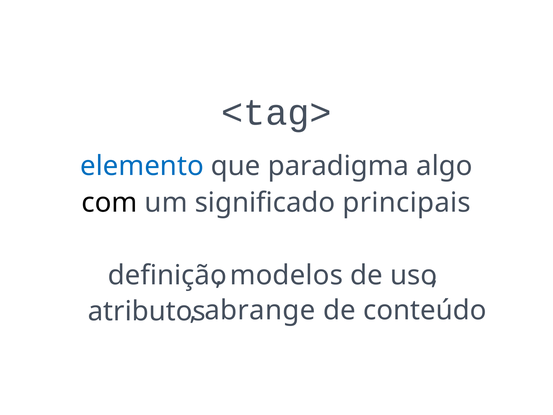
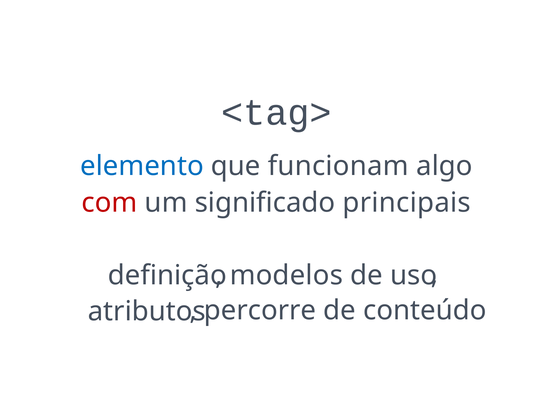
paradigma: paradigma -> funcionam (338, 166)
com colour: black -> red (110, 203)
abrange: abrange -> percorre (260, 310)
